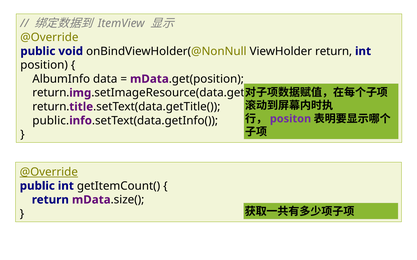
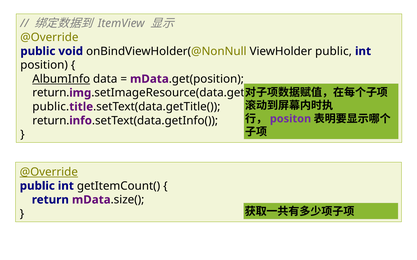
ViewHolder return: return -> public (334, 51)
AlbumInfo underline: none -> present (61, 79)
return: return -> public (51, 107)
public: public -> return (51, 121)
